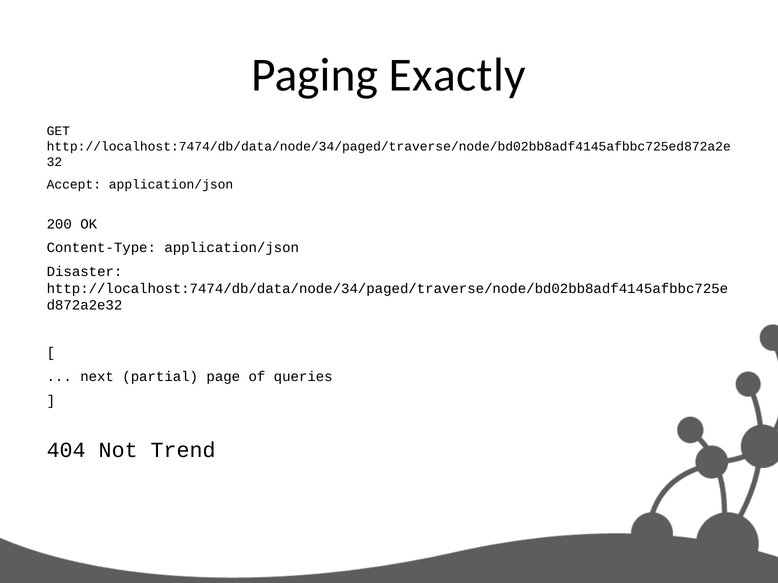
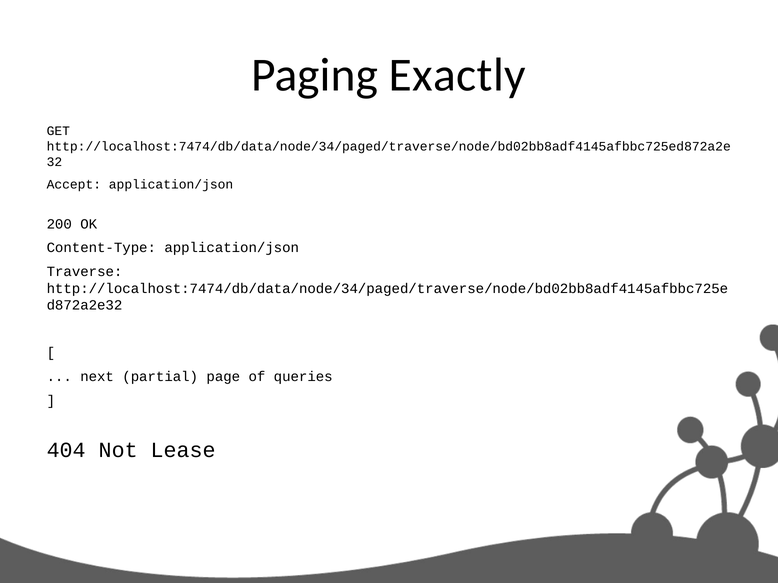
Disaster: Disaster -> Traverse (85, 272)
Trend: Trend -> Lease (183, 451)
